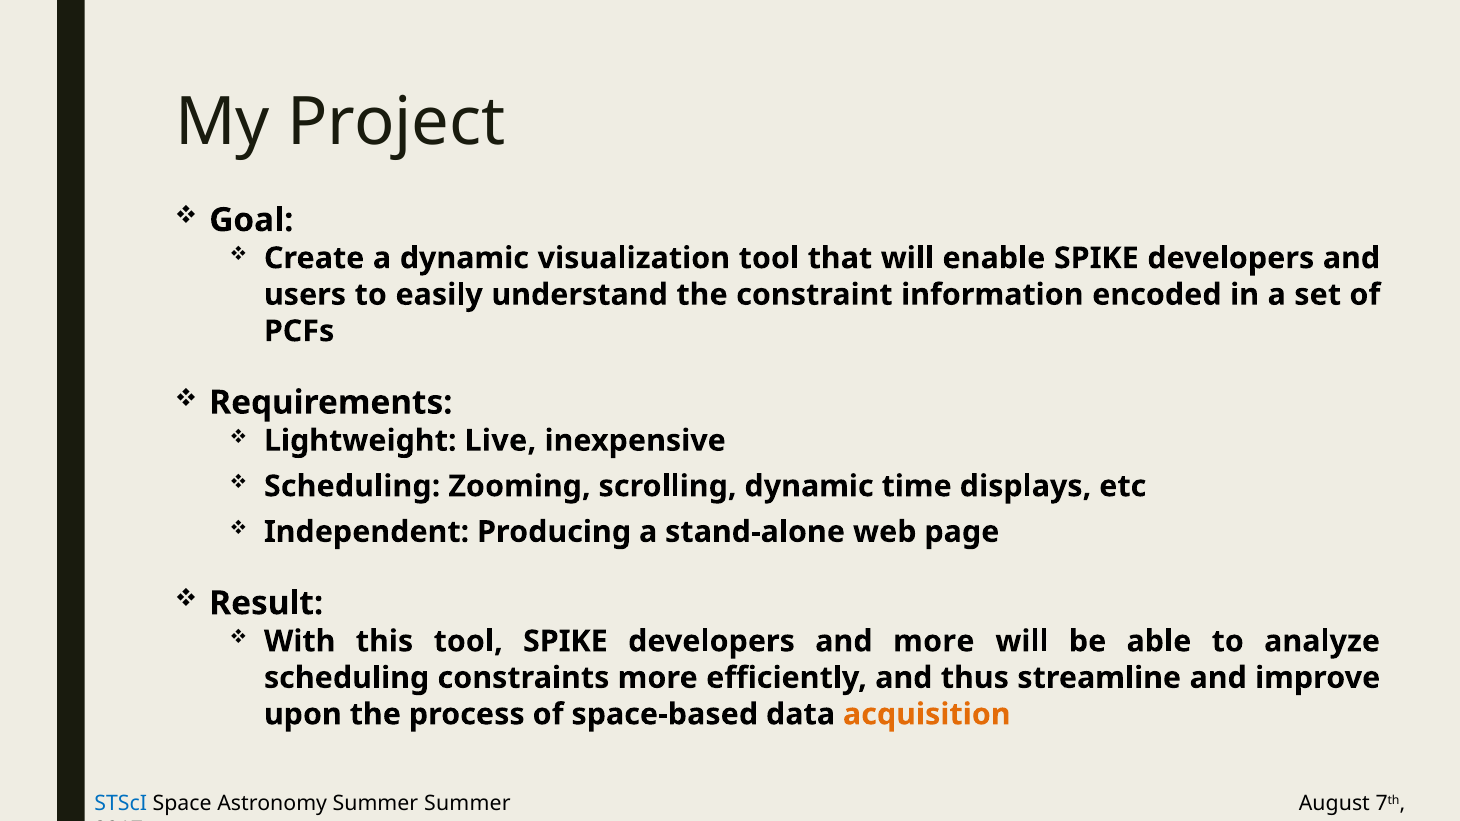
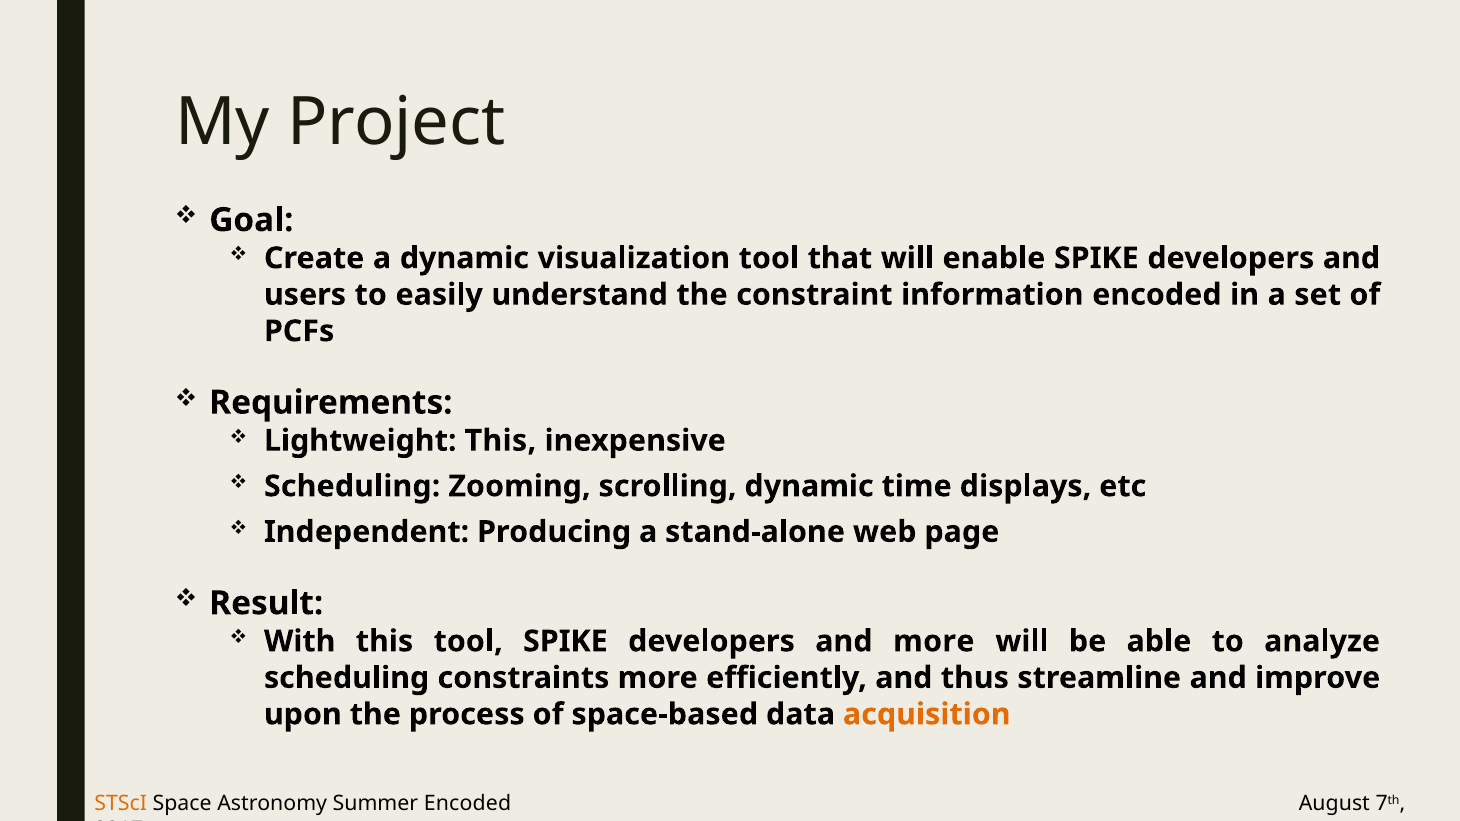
Lightweight Live: Live -> This (500, 441)
STScI colour: blue -> orange (121, 804)
Summer Summer: Summer -> Encoded (467, 804)
